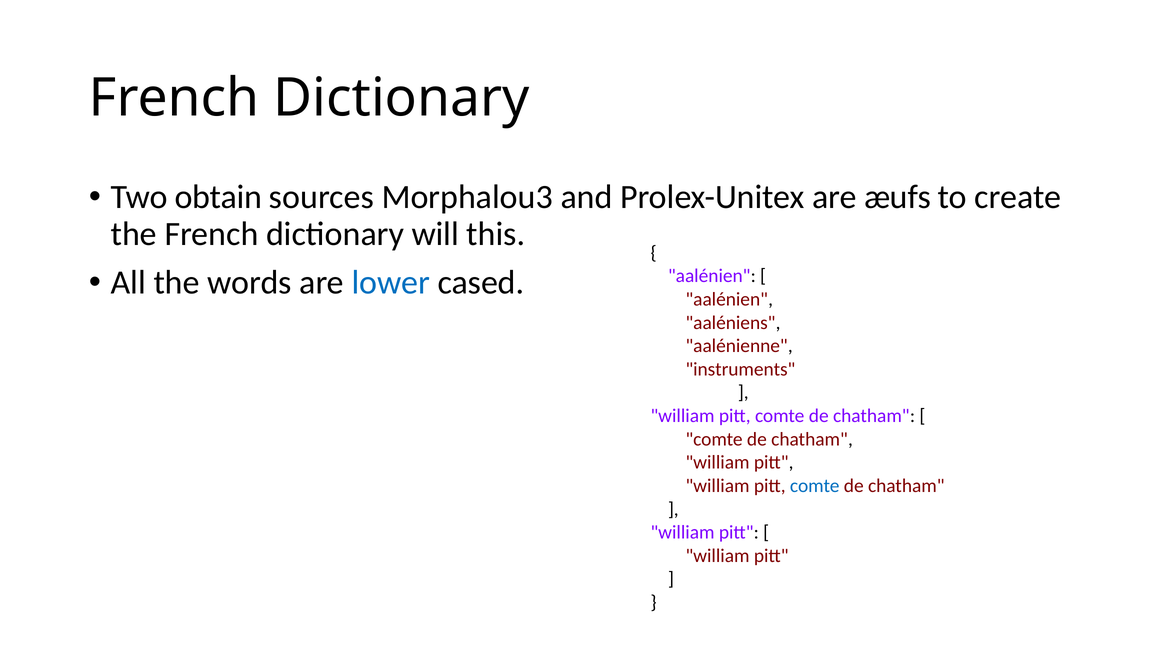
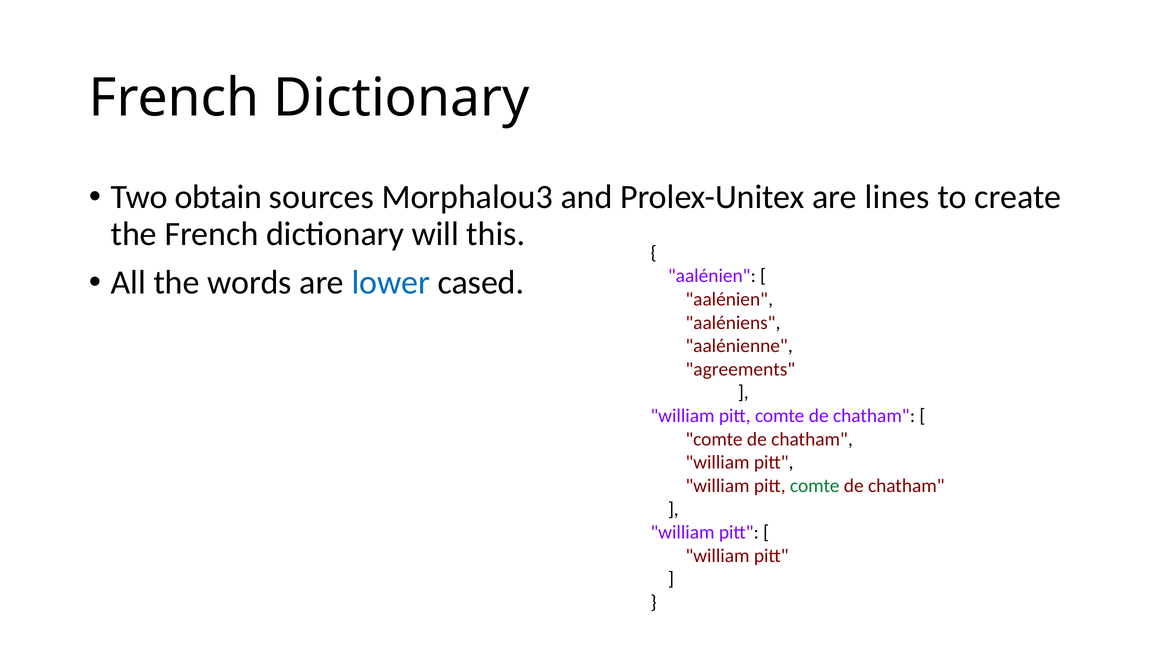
æufs: æufs -> lines (897, 197)
instruments: instruments -> agreements (740, 369)
comte colour: blue -> green (815, 486)
